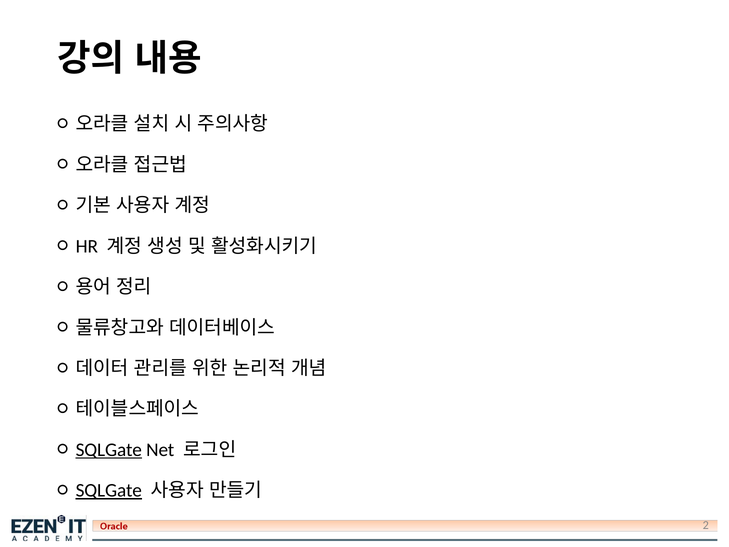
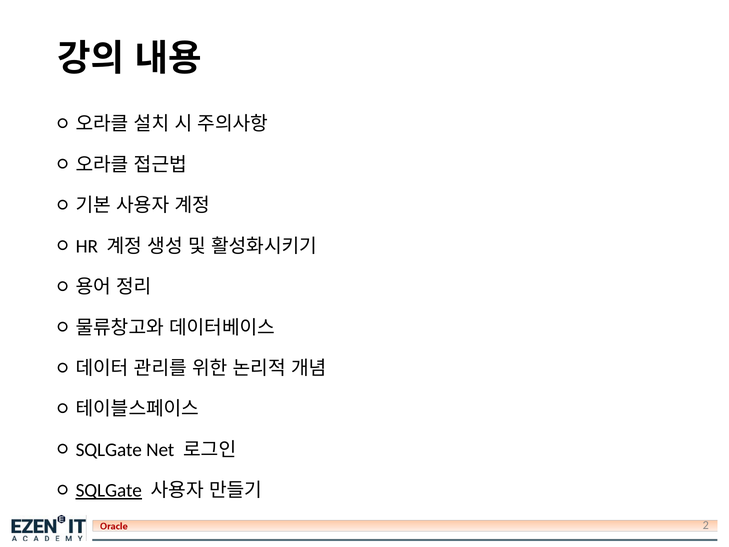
SQLGate underline: present -> none (109, 450)
